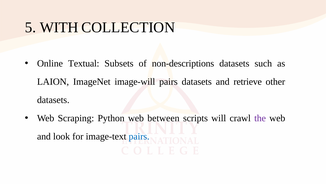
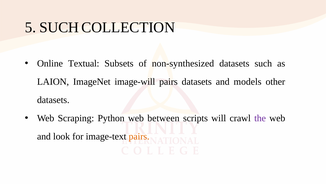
5 WITH: WITH -> SUCH (59, 27)
non-descriptions: non-descriptions -> non-synthesized (183, 63)
retrieve: retrieve -> models (248, 81)
pairs colour: blue -> orange (139, 136)
